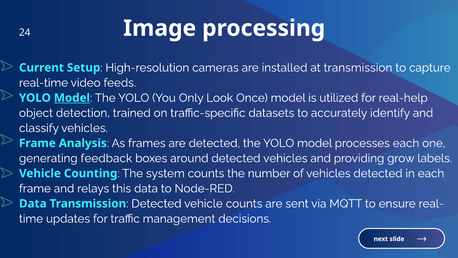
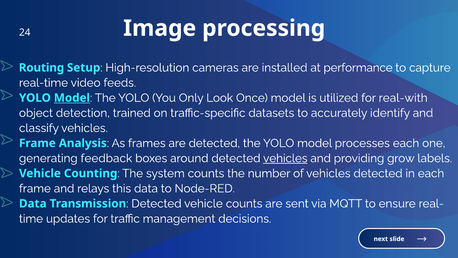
Current: Current -> Routing (41, 68)
at transmission: transmission -> performance (358, 68)
real-help: real-help -> real-with (403, 98)
vehicles underline: none -> present (285, 158)
